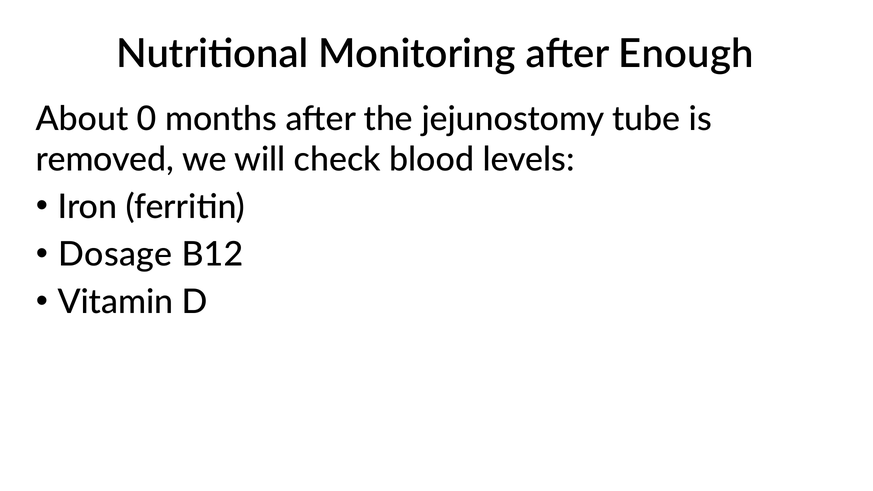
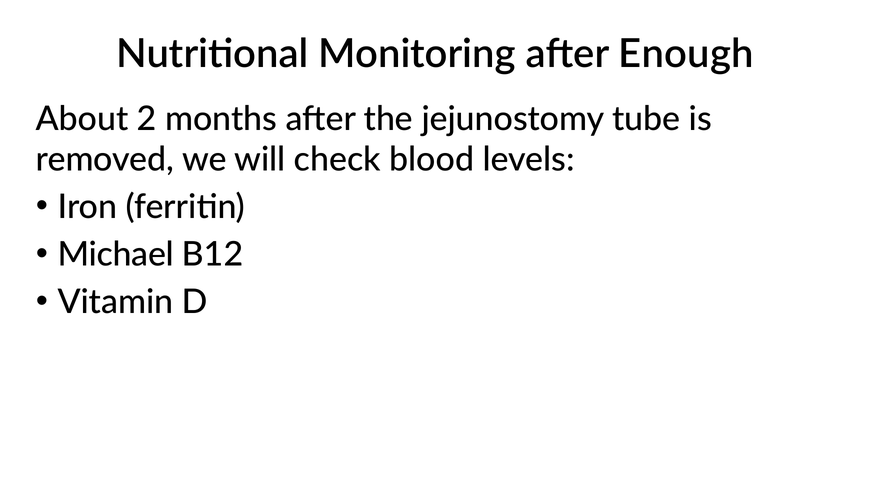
0: 0 -> 2 (147, 119)
Dosage: Dosage -> Michael (116, 255)
